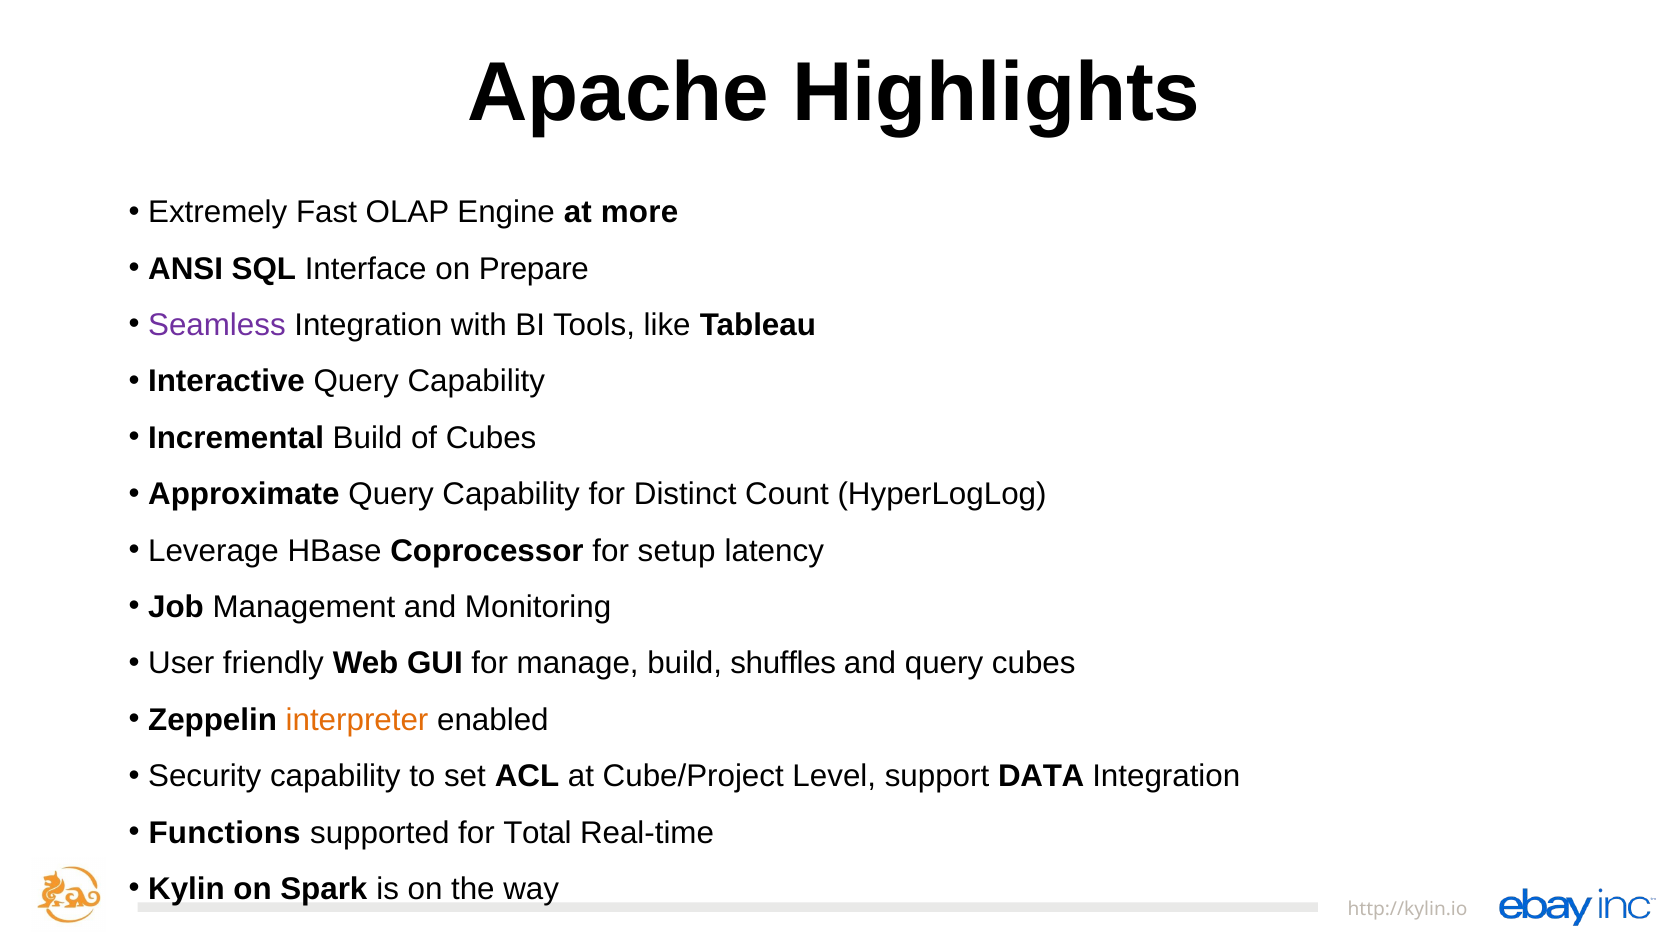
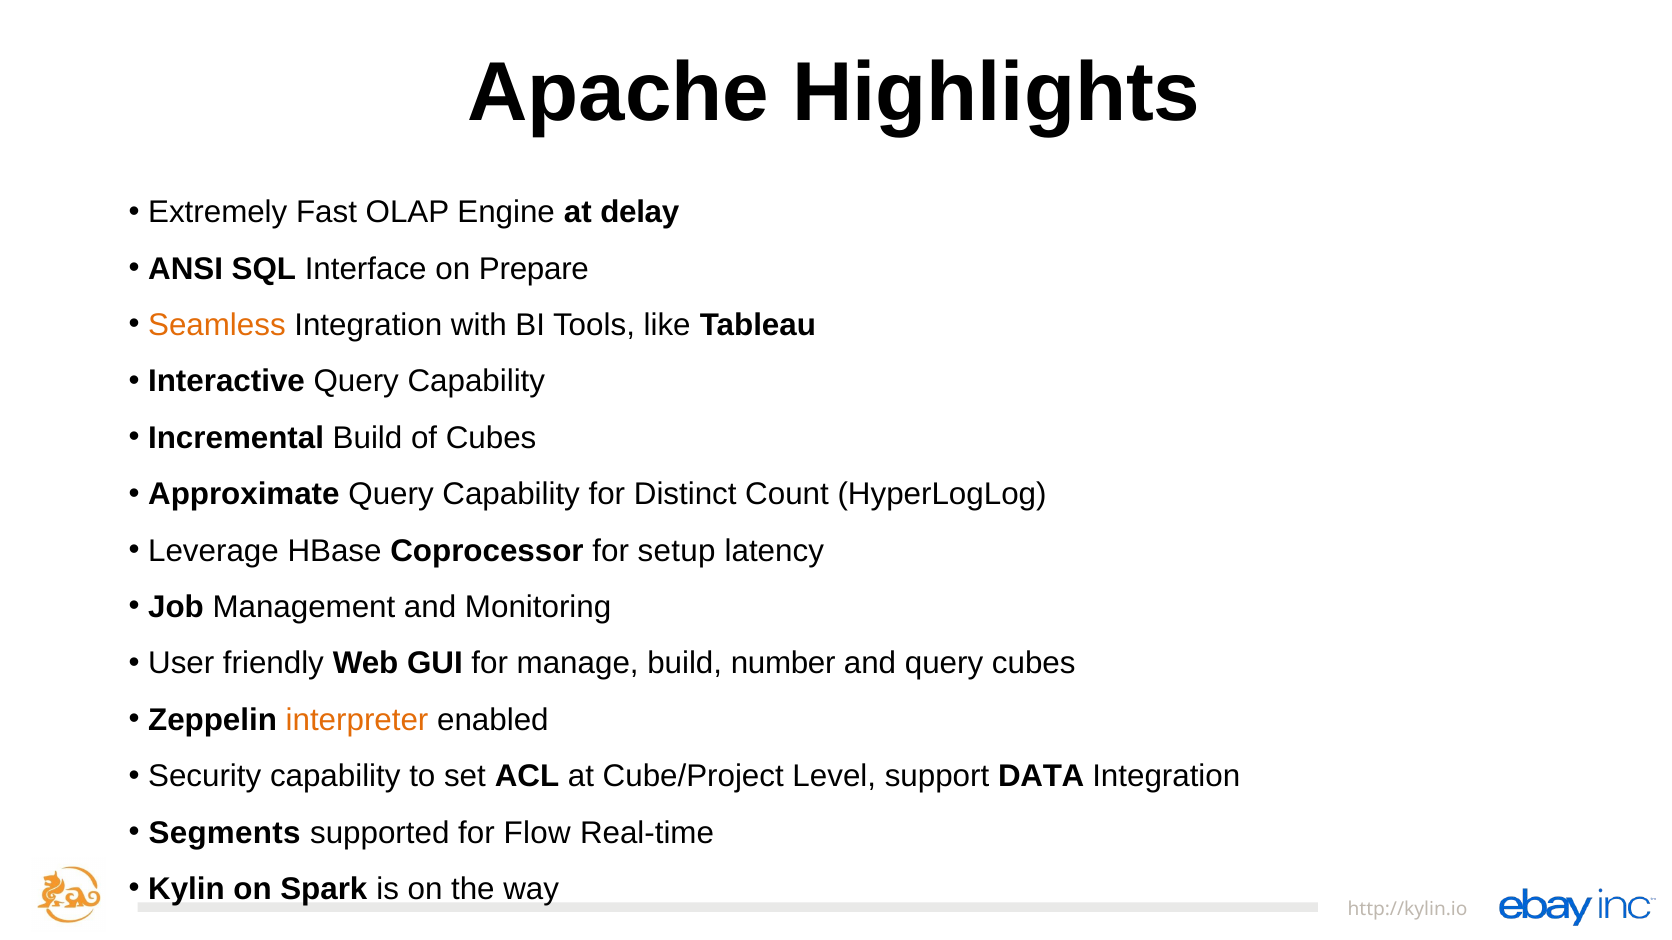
more: more -> delay (640, 212)
Seamless colour: purple -> orange (217, 325)
shuffles: shuffles -> number (783, 664)
Functions: Functions -> Segments (225, 833)
Total: Total -> Flow (537, 833)
